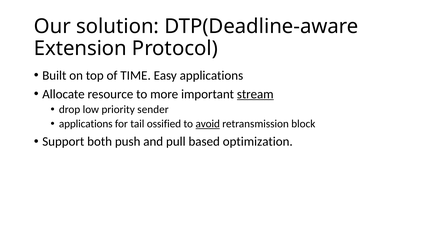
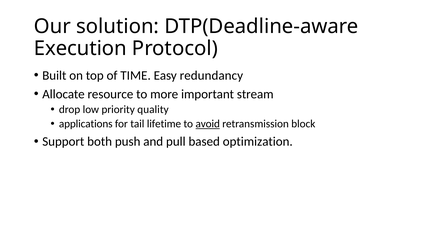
Extension: Extension -> Execution (80, 48)
Easy applications: applications -> redundancy (211, 75)
stream underline: present -> none (255, 94)
sender: sender -> quality (153, 109)
ossified: ossified -> lifetime (164, 124)
